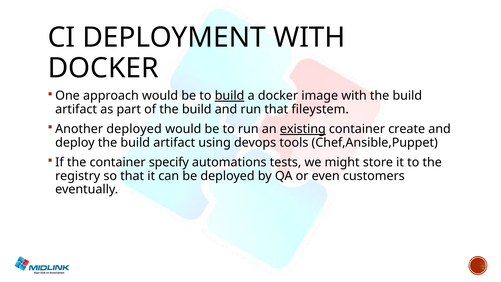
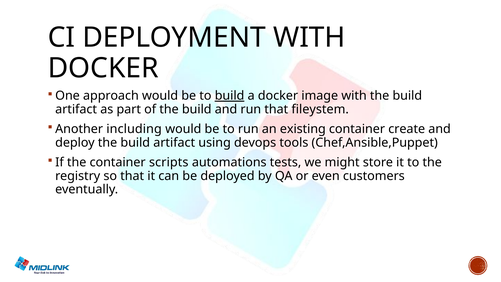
Another deployed: deployed -> including (134, 129)
existing underline: present -> none (303, 129)
specify: specify -> scripts (169, 162)
